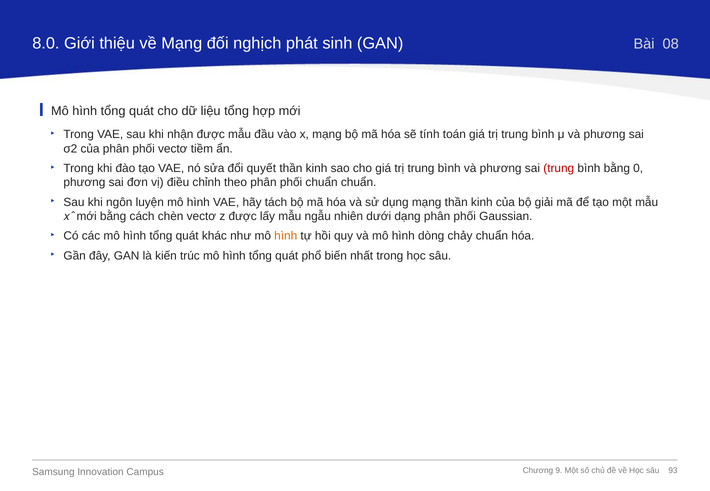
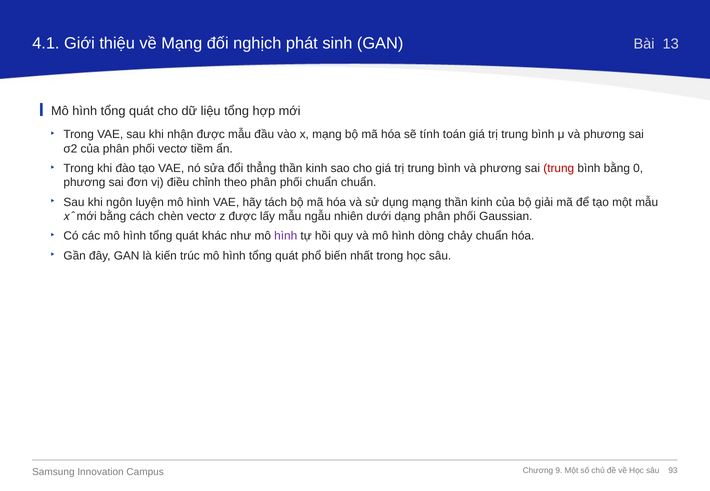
8.0: 8.0 -> 4.1 (46, 43)
08: 08 -> 13 (671, 44)
quyết: quyết -> thẳng (261, 169)
hình colour: orange -> purple (286, 236)
